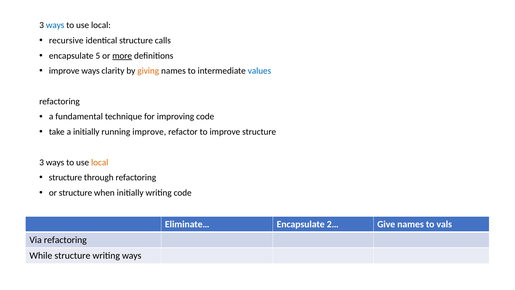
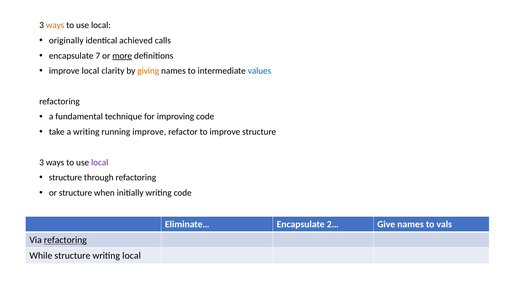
ways colour: blue -> orange (55, 25)
recursive: recursive -> originally (66, 40)
identical structure: structure -> achieved (136, 40)
5: 5 -> 7 (98, 56)
improve ways: ways -> local (90, 71)
a initially: initially -> writing (86, 132)
local colour: orange -> purple (100, 162)
refactoring underline: none -> present (65, 240)
writing ways: ways -> local (132, 255)
